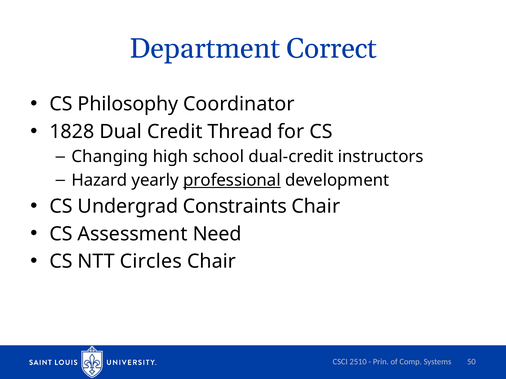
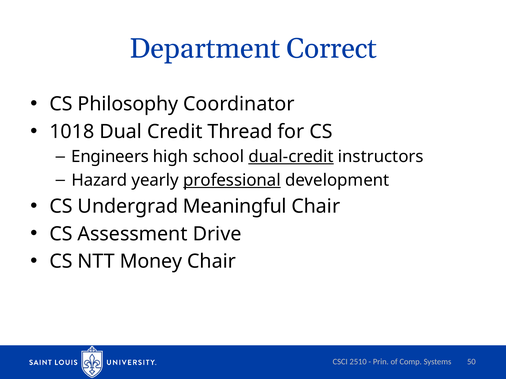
1828: 1828 -> 1018 (72, 132)
Changing: Changing -> Engineers (110, 157)
dual-credit underline: none -> present (291, 157)
Constraints: Constraints -> Meaningful (235, 207)
Need: Need -> Drive (217, 234)
Circles: Circles -> Money (151, 262)
